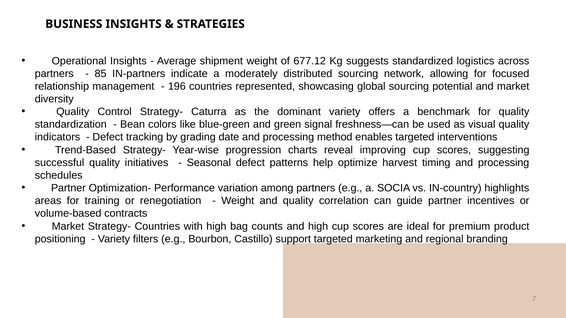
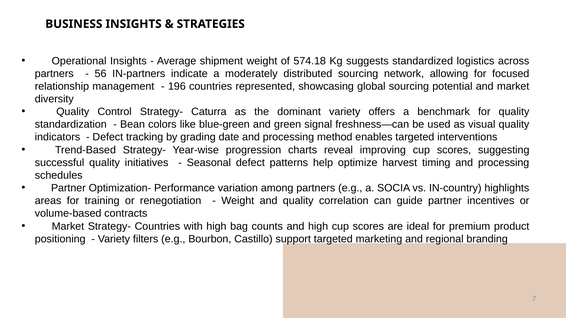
677.12: 677.12 -> 574.18 (310, 61)
85: 85 -> 56 (101, 74)
